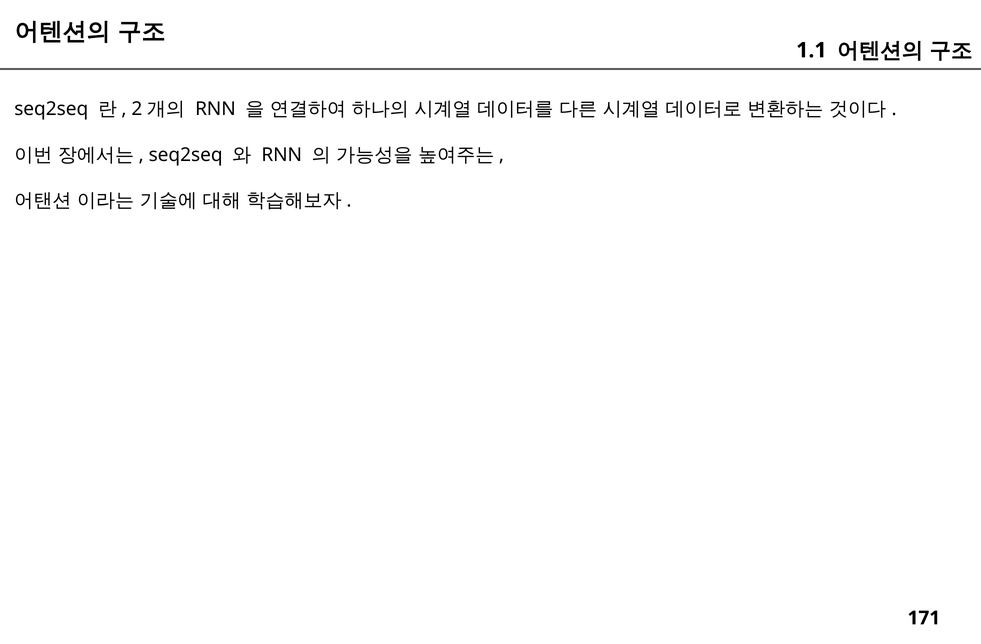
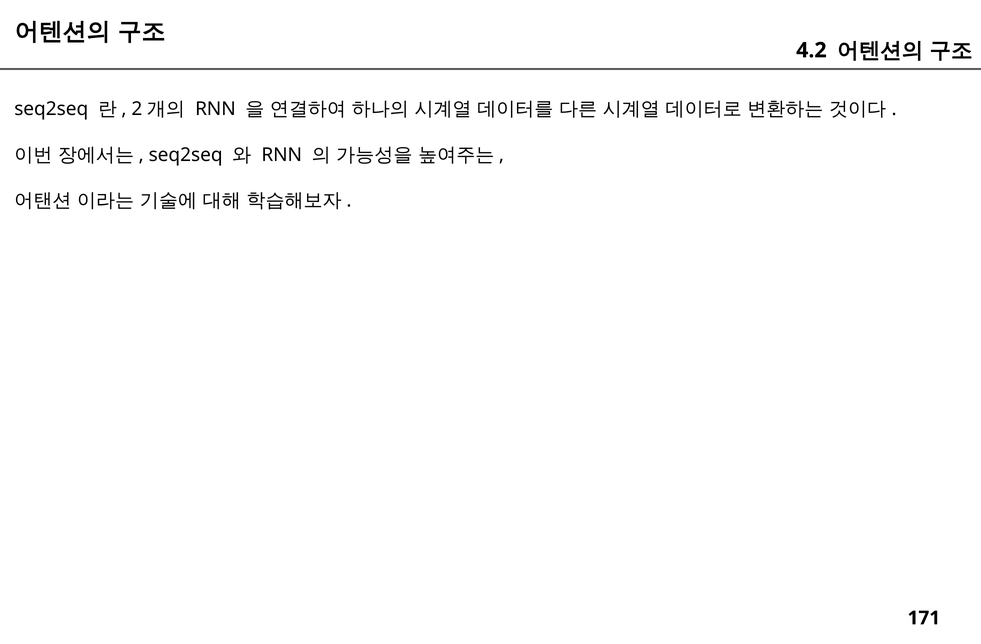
1.1: 1.1 -> 4.2 (811, 50)
